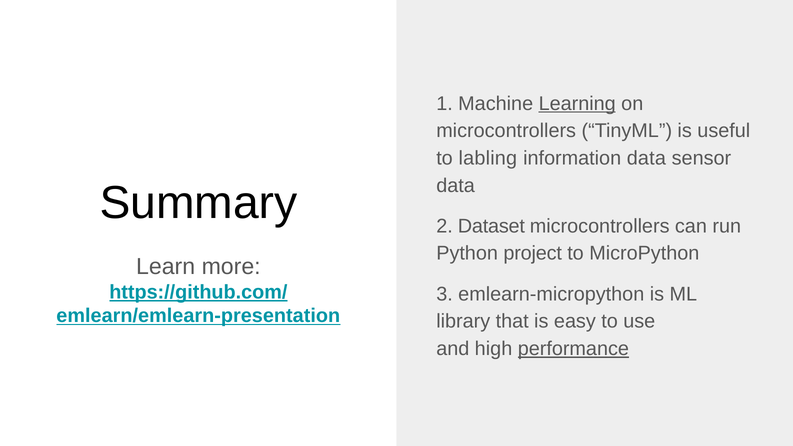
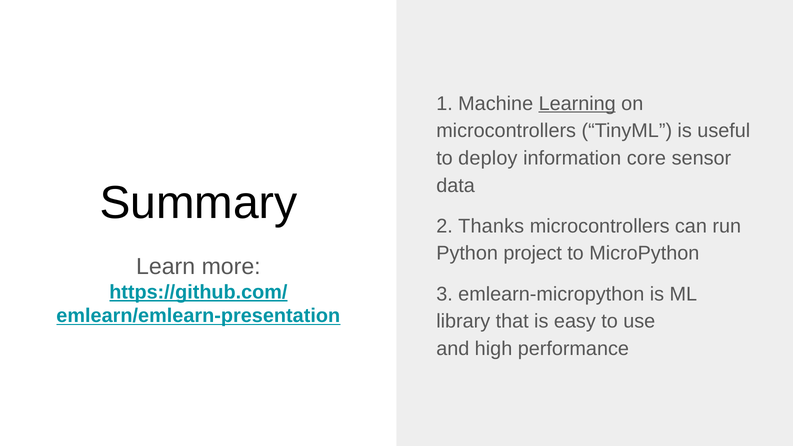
labling: labling -> deploy (488, 158)
information data: data -> core (646, 158)
Dataset: Dataset -> Thanks (491, 226)
performance underline: present -> none (573, 349)
